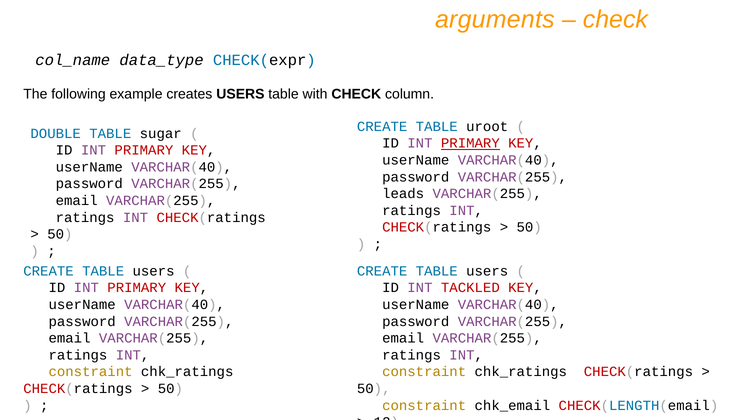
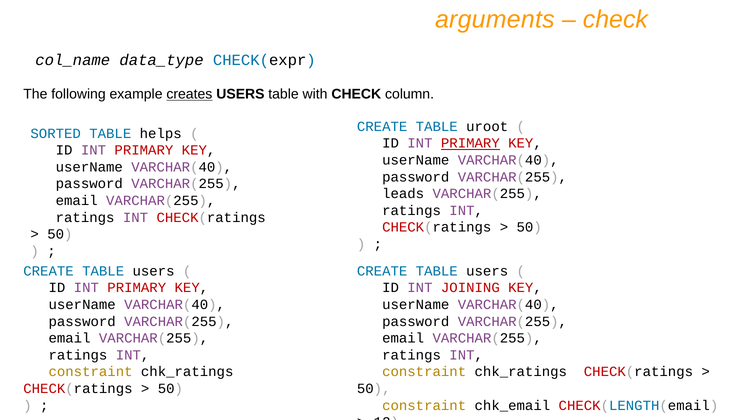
creates underline: none -> present (189, 94)
DOUBLE: DOUBLE -> SORTED (56, 133)
sugar: sugar -> helps (161, 133)
TACKLED: TACKLED -> JOINING (470, 288)
